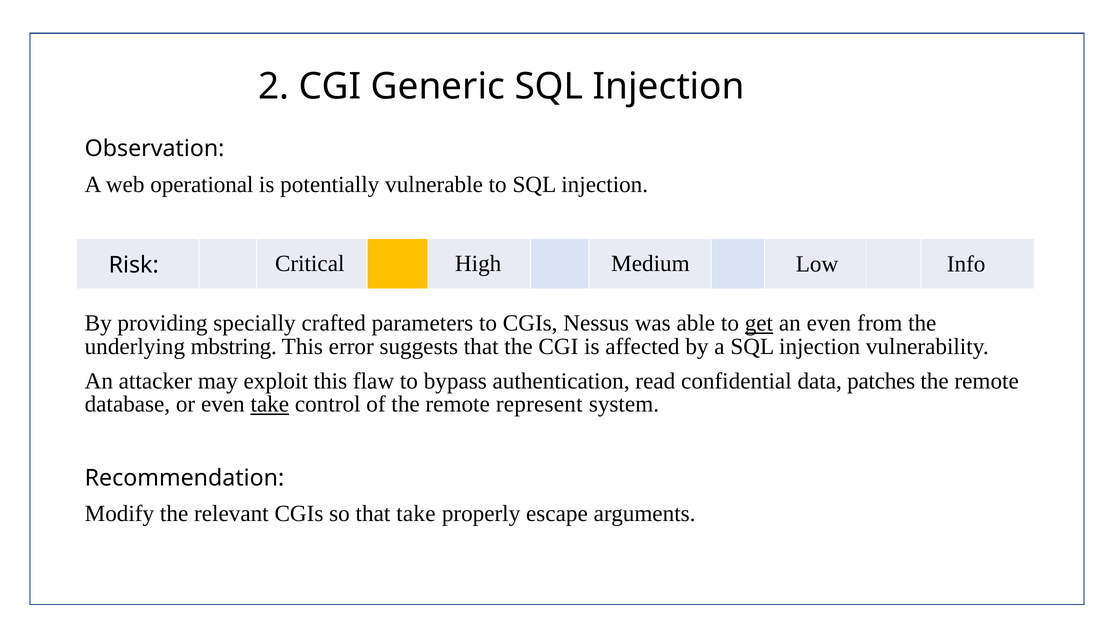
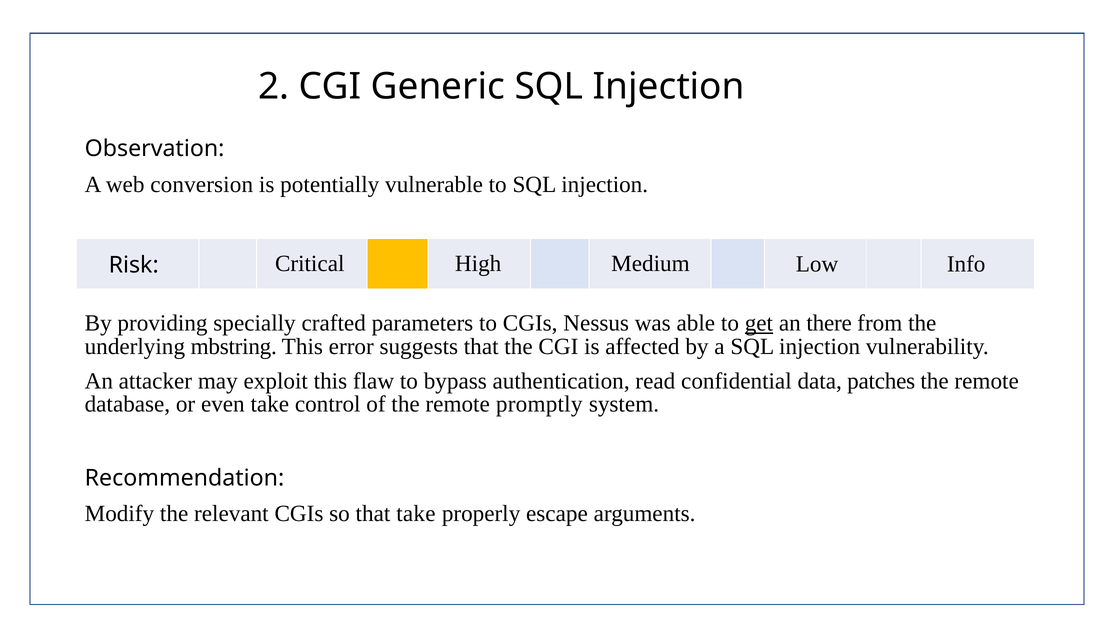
operational: operational -> conversion (202, 185)
an even: even -> there (829, 323)
take underline: present -> none (270, 404)
represent: represent -> promptly (539, 404)
